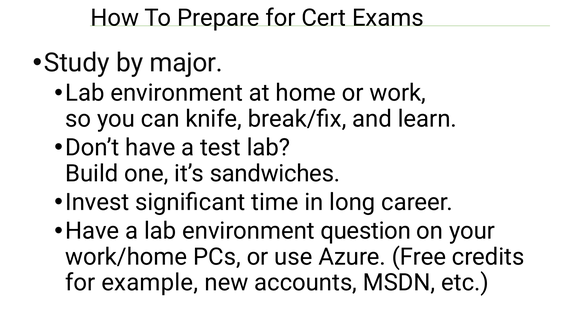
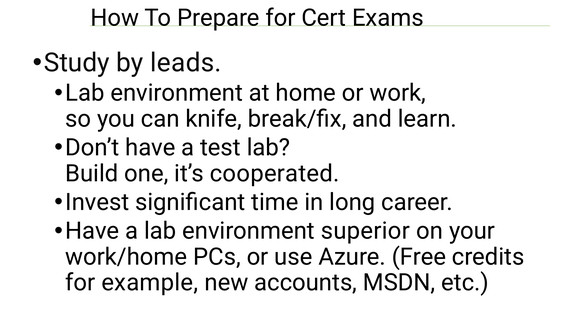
major: major -> leads (186, 63)
sandwiches: sandwiches -> cooperated (275, 173)
question: question -> superior (365, 231)
